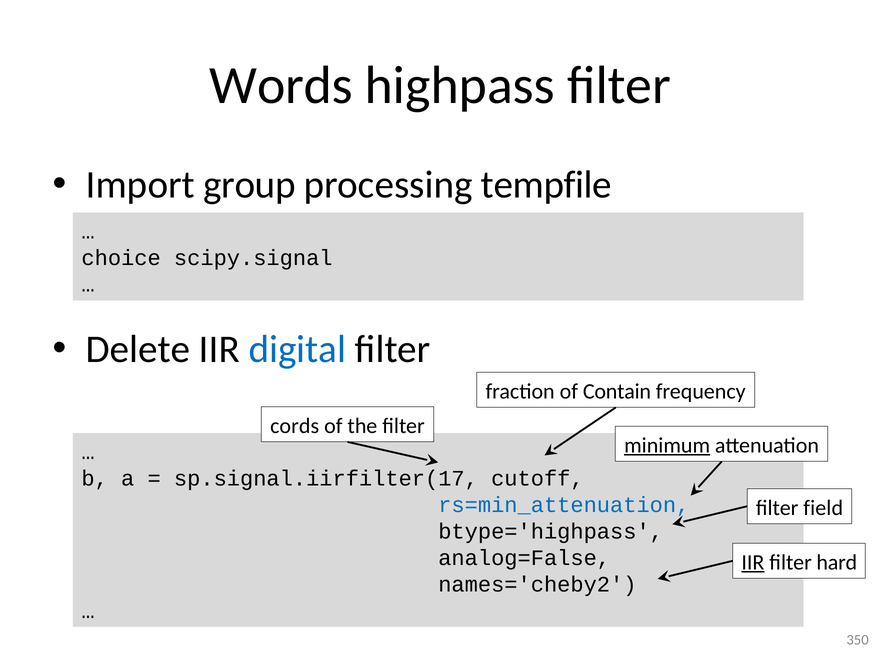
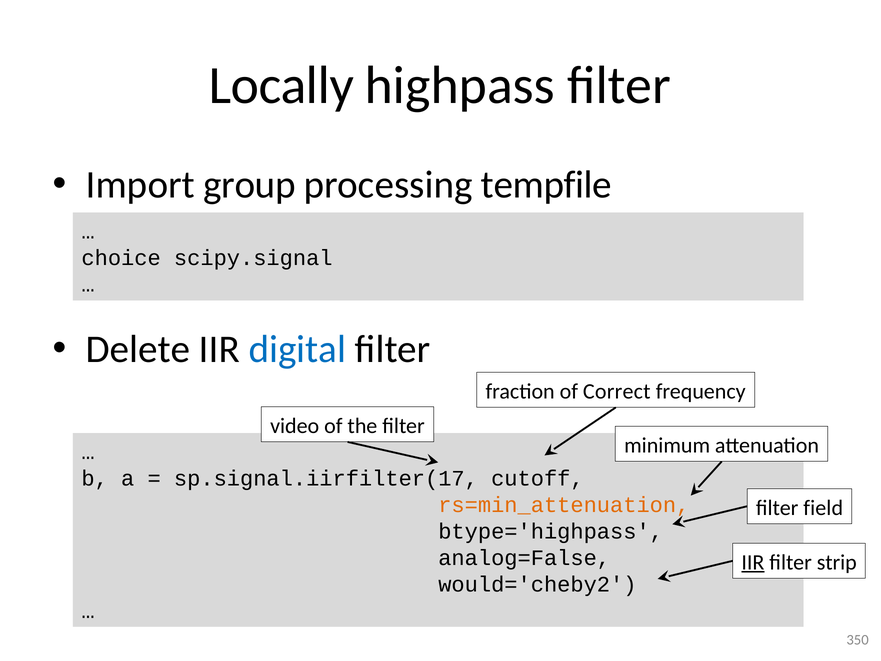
Words: Words -> Locally (281, 85)
Contain: Contain -> Correct (617, 391)
cords: cords -> video (295, 426)
minimum underline: present -> none (667, 445)
rs=min_attenuation colour: blue -> orange (564, 505)
hard: hard -> strip (837, 562)
names='cheby2: names='cheby2 -> would='cheby2 (537, 584)
